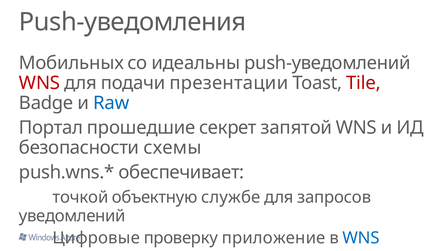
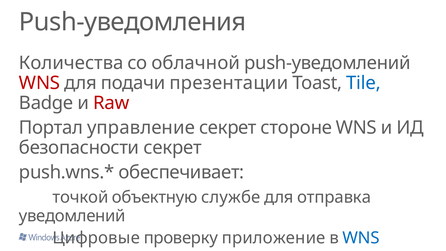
Мобильных: Мобильных -> Количества (71, 63)
идеальны: идеальны -> облачной (196, 63)
Tile colour: red -> blue (363, 83)
Raw colour: blue -> red (111, 103)
прошедшие: прошедшие -> управление (141, 128)
запятой: запятой -> стороне (296, 128)
безопасности схемы: схемы -> секрет (173, 148)
запросов: запросов -> отправка (334, 197)
